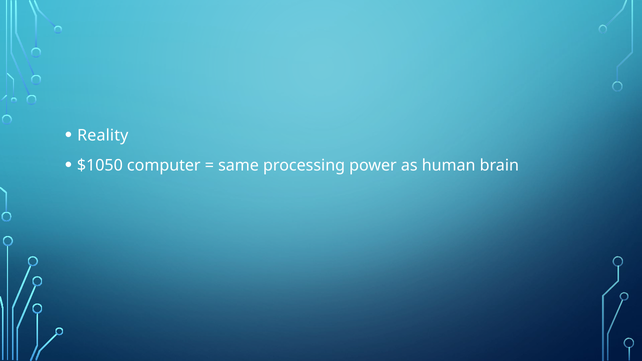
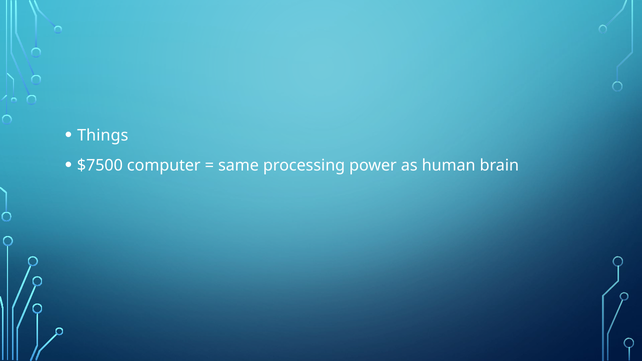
Reality: Reality -> Things (103, 135)
$1050: $1050 -> $7500 (100, 165)
